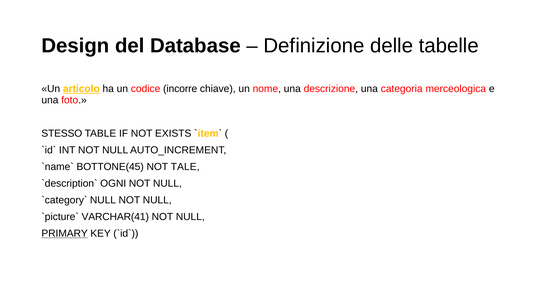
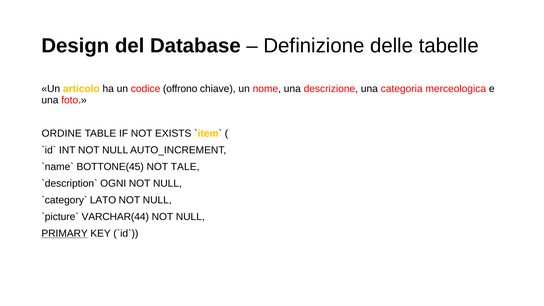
articolo underline: present -> none (81, 89)
incorre: incorre -> offrono (180, 89)
STESSO: STESSO -> ORDINE (62, 133)
NULL: NULL -> LATO (103, 200)
VARCHAR(41: VARCHAR(41 -> VARCHAR(44 (115, 217)
